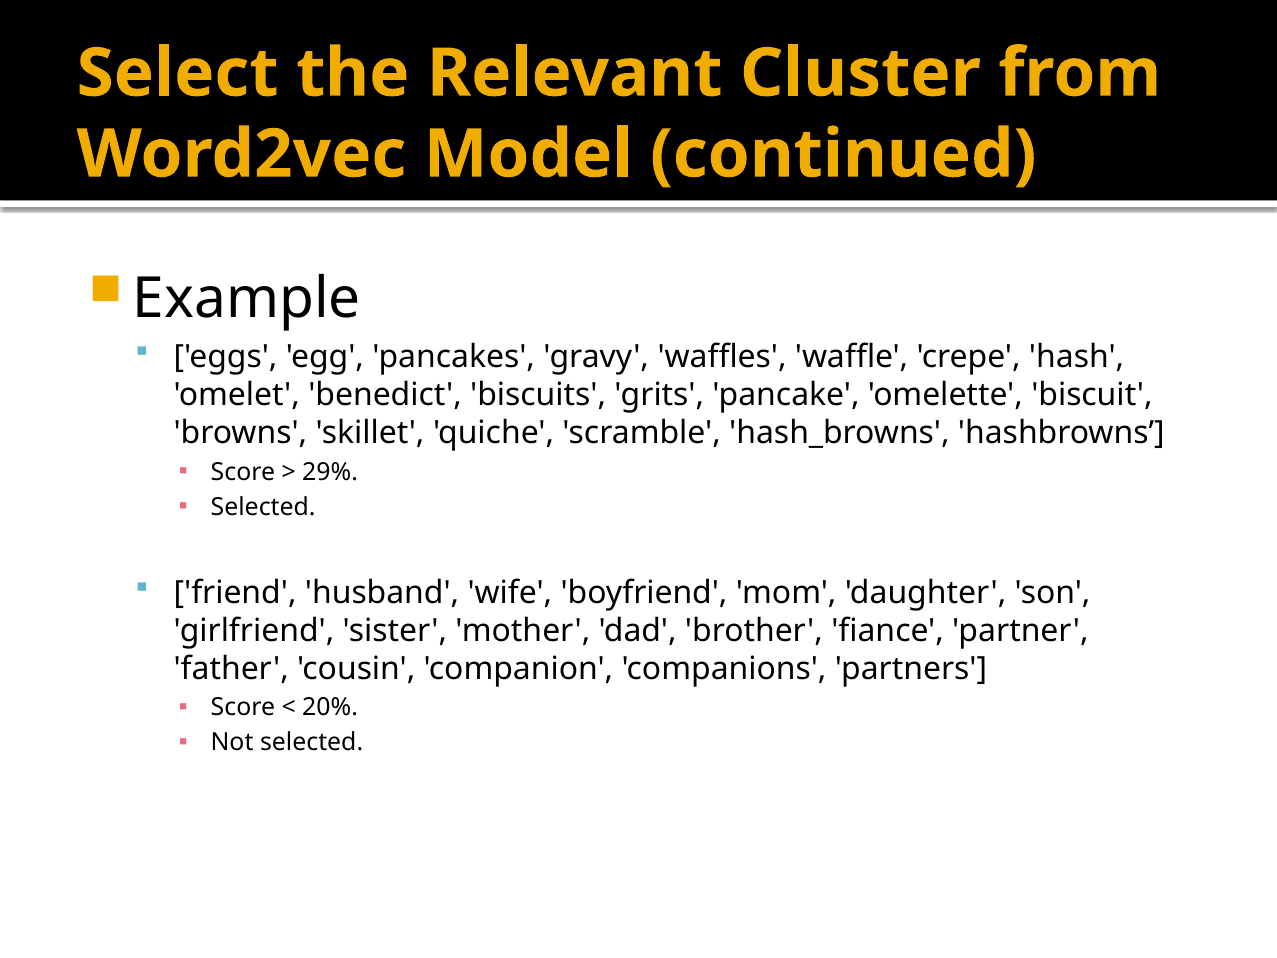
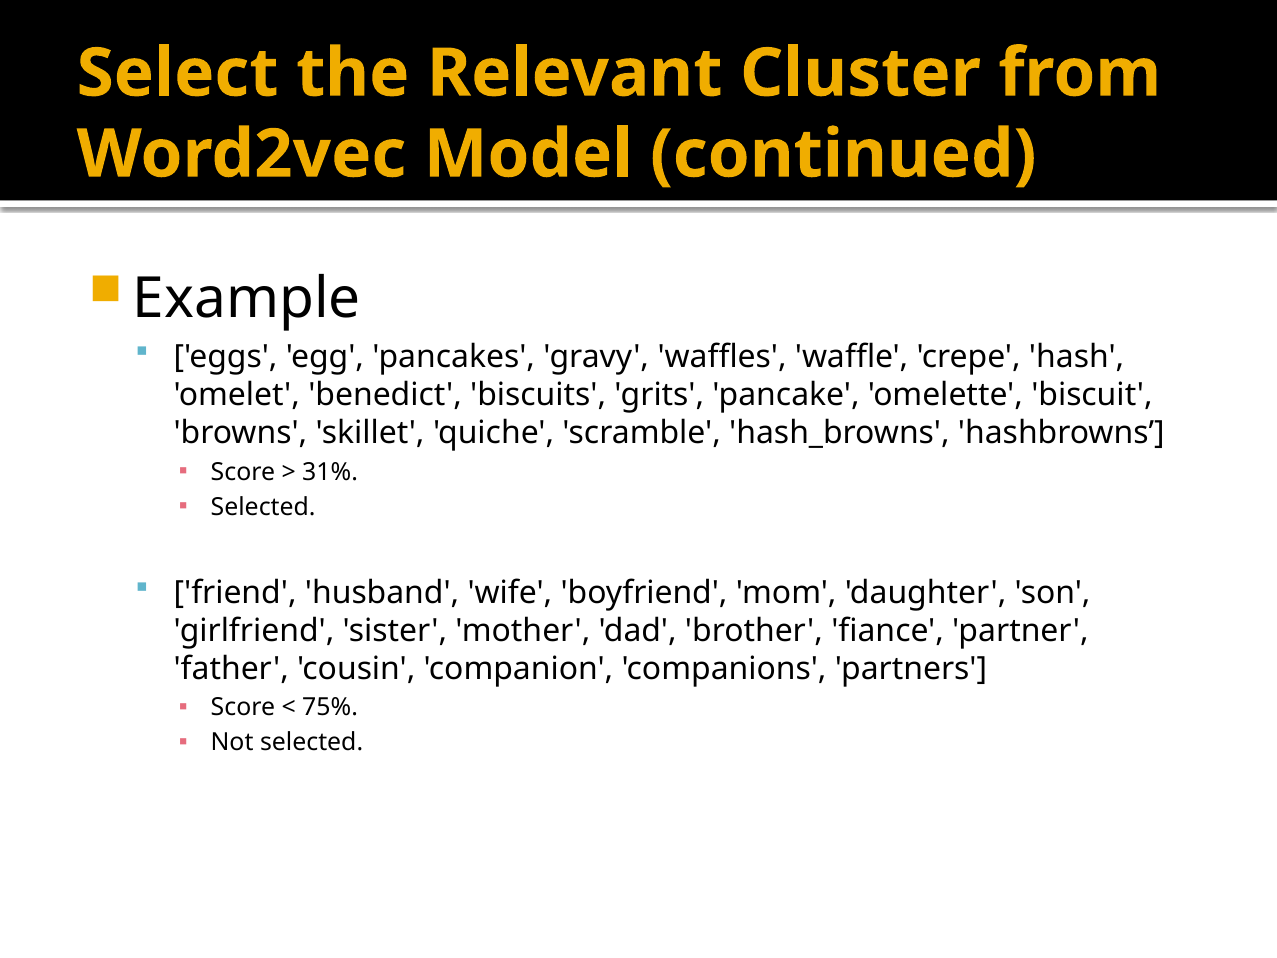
29%: 29% -> 31% (330, 472)
20%: 20% -> 75% (330, 708)
